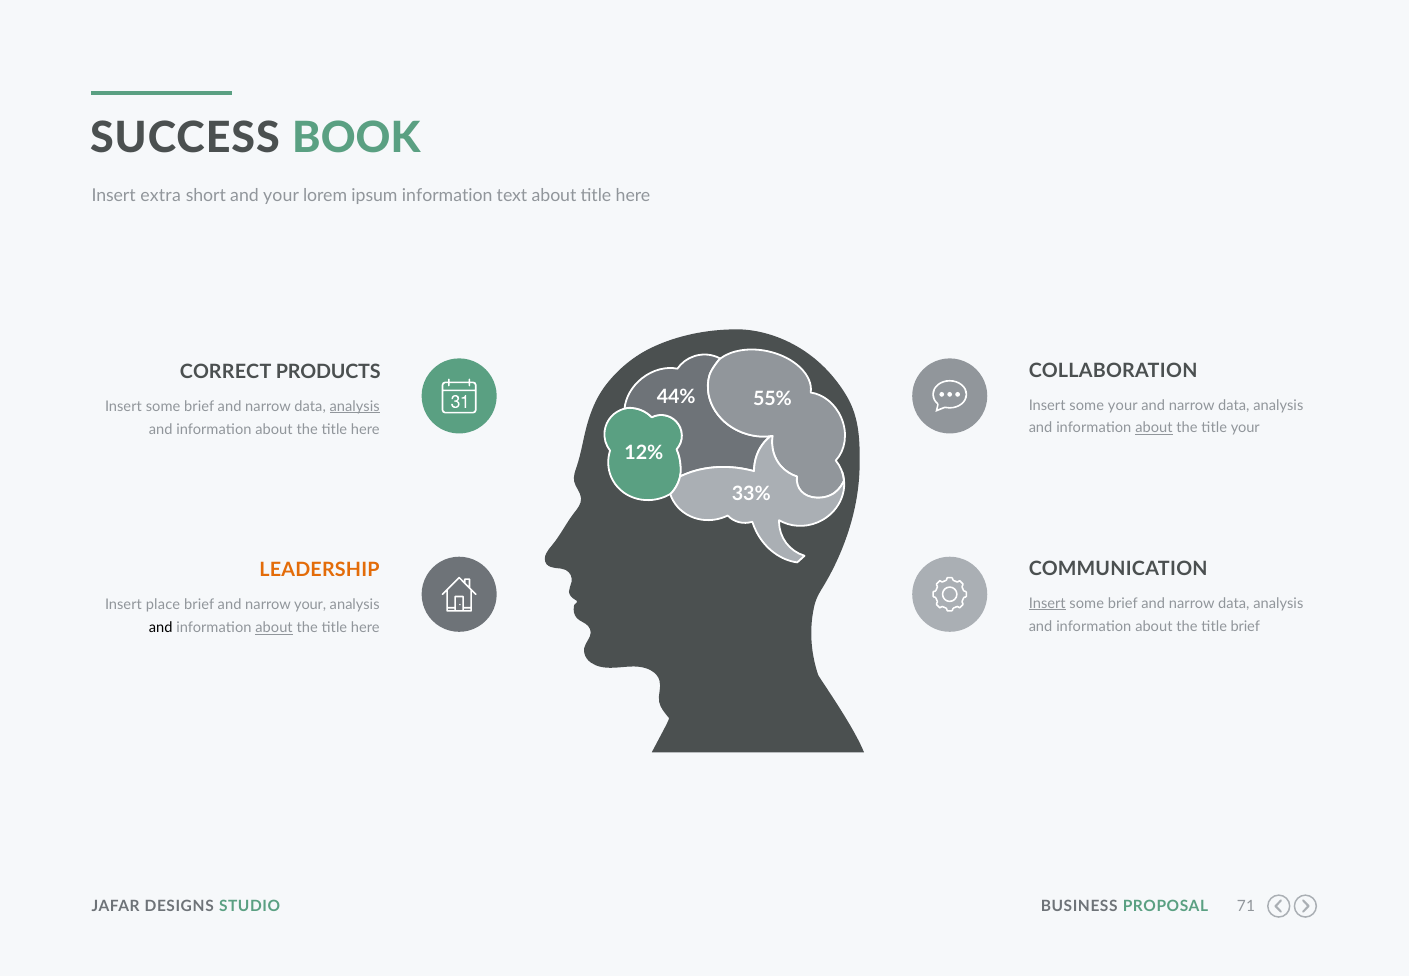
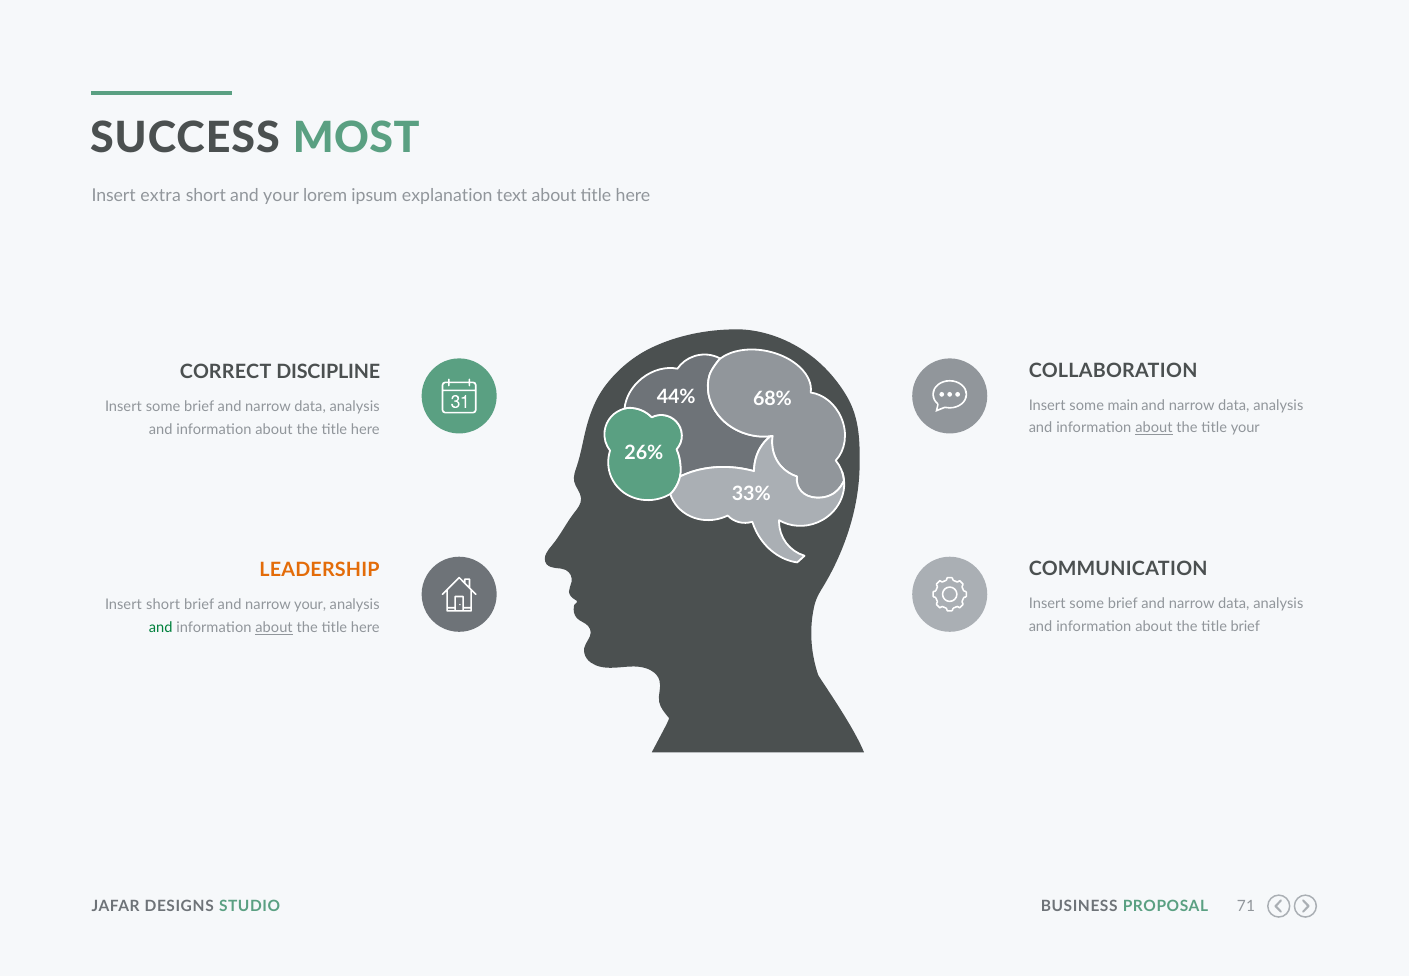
BOOK: BOOK -> MOST (356, 138)
ipsum information: information -> explanation (447, 196)
PRODUCTS: PRODUCTS -> DISCIPLINE (328, 372)
55%: 55% -> 68% (772, 399)
some your: your -> main (1123, 405)
analysis underline: present -> none (355, 406)
12%: 12% -> 26% (644, 452)
Insert underline: present -> none (1047, 603)
Insert place: place -> short (163, 605)
and colour: black -> green (161, 627)
